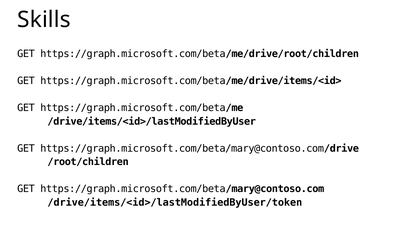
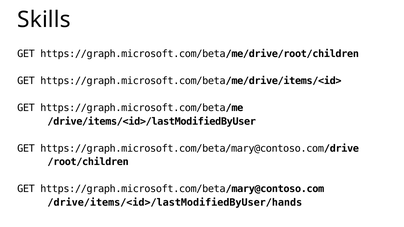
/drive/items/<id>/lastModifiedByUser/token: /drive/items/<id>/lastModifiedByUser/token -> /drive/items/<id>/lastModifiedByUser/hands (175, 203)
